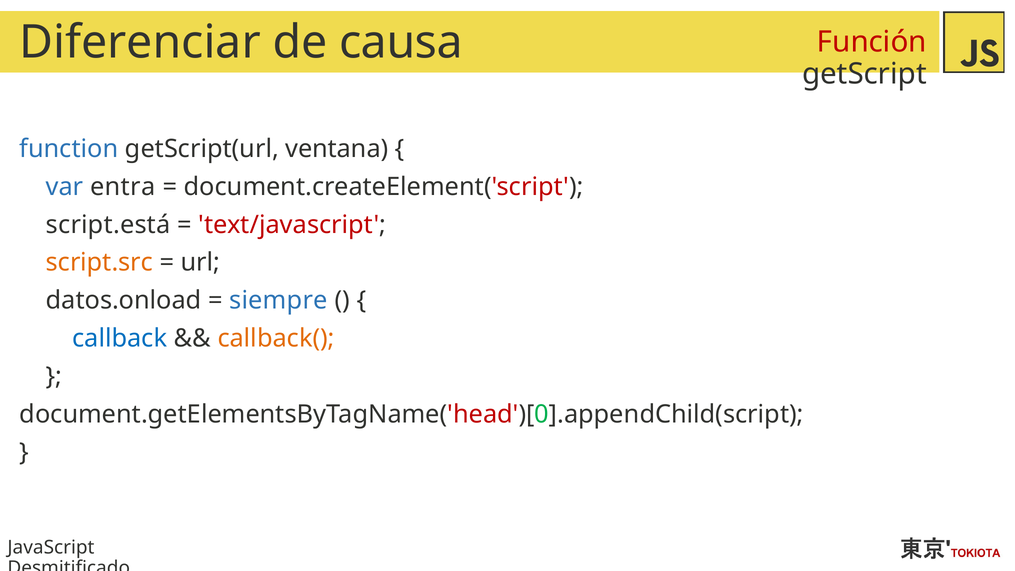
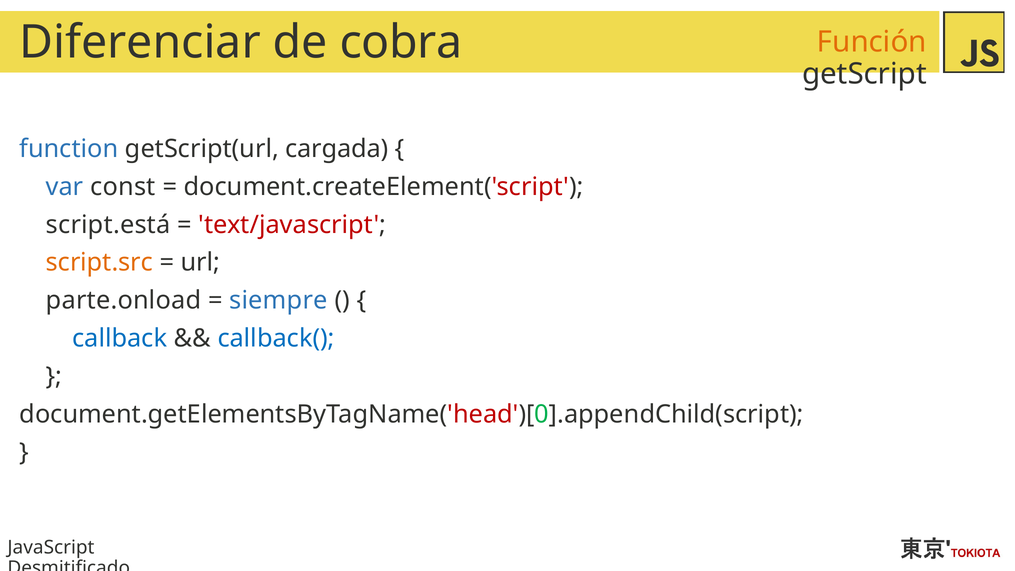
causa: causa -> cobra (401, 42)
Función colour: red -> orange (872, 42)
ventana: ventana -> cargada (337, 149)
entra: entra -> const (123, 187)
datos.onload: datos.onload -> parte.onload (124, 301)
callback( colour: orange -> blue (276, 339)
